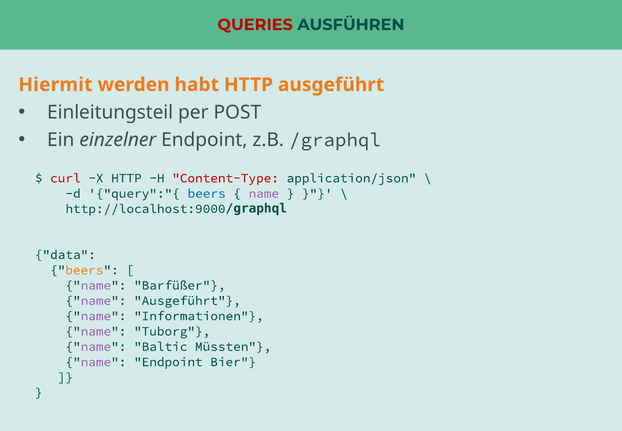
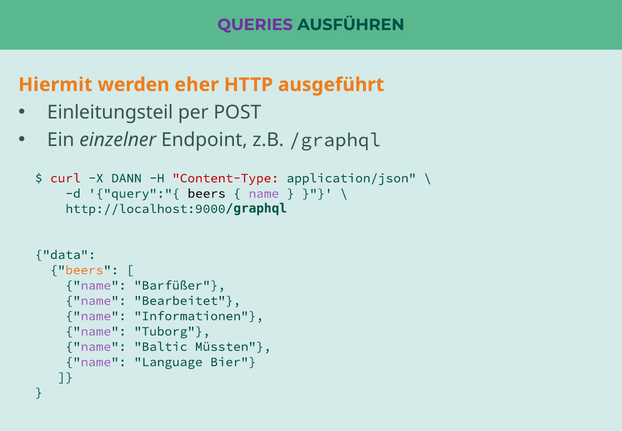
QUERIES colour: red -> purple (255, 25)
habt: habt -> eher (197, 85)
X HTTP: HTTP -> DANN (126, 178)
beers colour: blue -> black (207, 193)
name Ausgeführt: Ausgeführt -> Bearbeitet (187, 300)
name Endpoint: Endpoint -> Language (168, 362)
